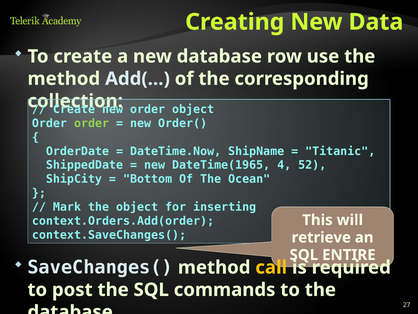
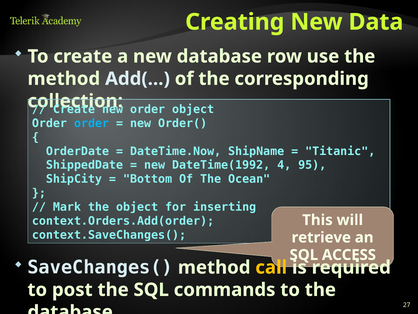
order colour: light green -> light blue (92, 123)
DateTime(1965: DateTime(1965 -> DateTime(1992 (221, 165)
52: 52 -> 95 (312, 165)
ENTIRE: ENTIRE -> ACCESS (349, 255)
